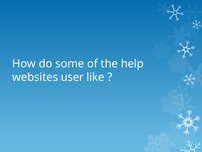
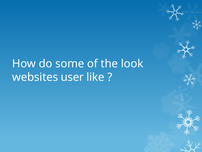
help: help -> look (132, 63)
